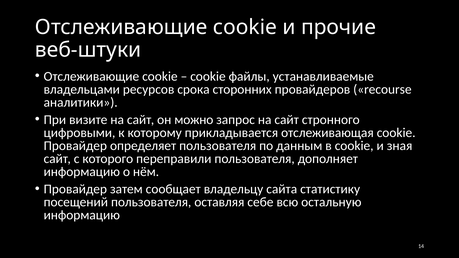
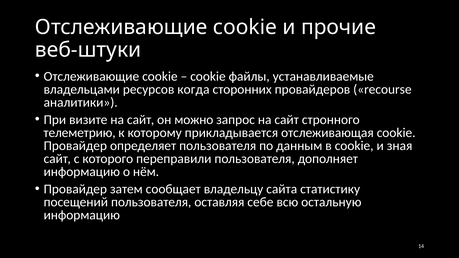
срока: срока -> когда (193, 89)
цифровыми: цифровыми -> телеметрию (80, 133)
